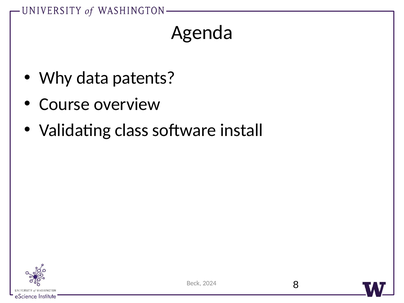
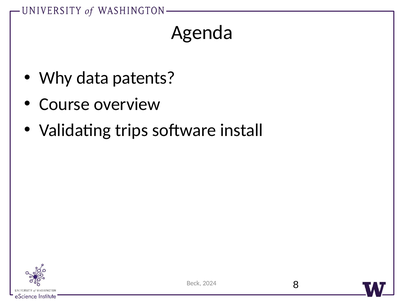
class: class -> trips (132, 130)
